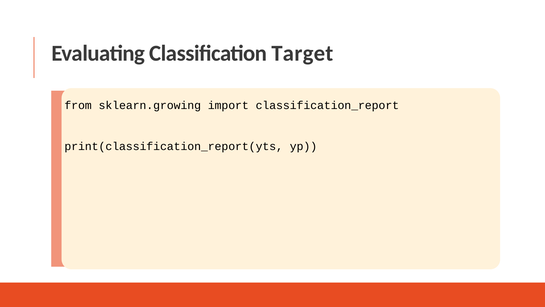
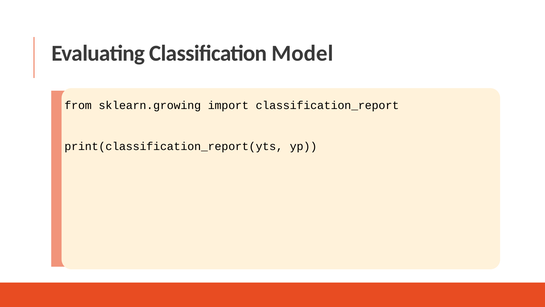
Target: Target -> Model (302, 53)
